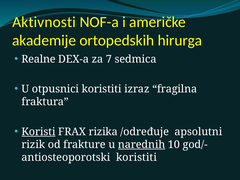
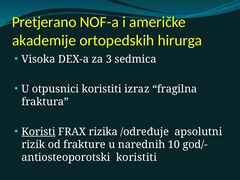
Aktivnosti: Aktivnosti -> Pretjerano (44, 22)
Realne: Realne -> Visoka (38, 59)
7: 7 -> 3 (109, 59)
narednih underline: present -> none (142, 144)
